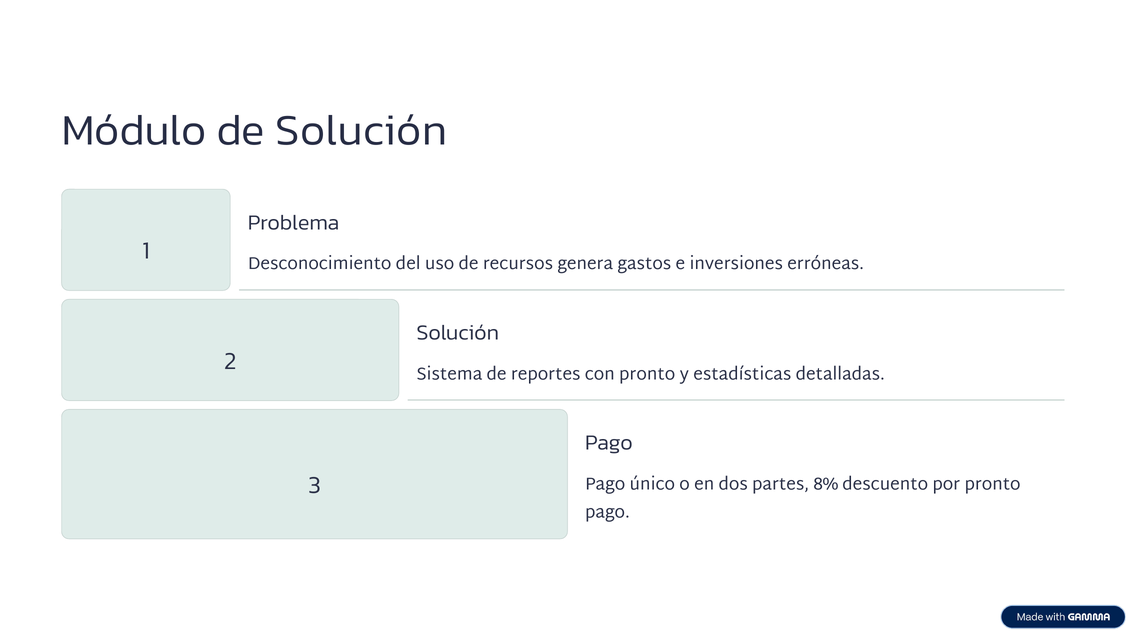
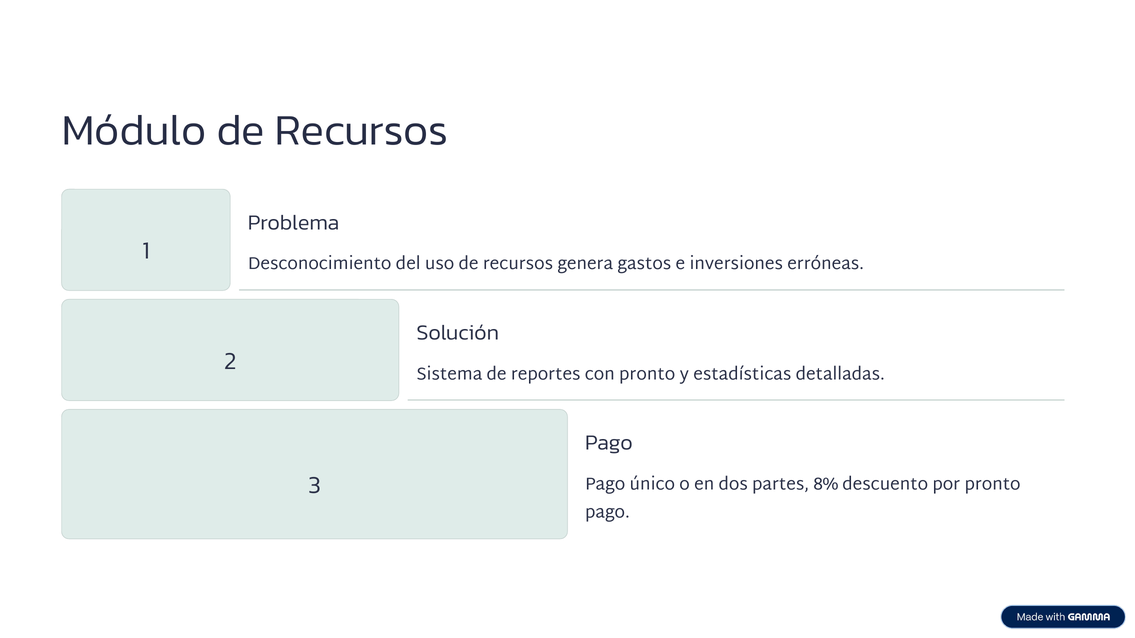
Módulo de Solución: Solución -> Recursos (362, 131)
